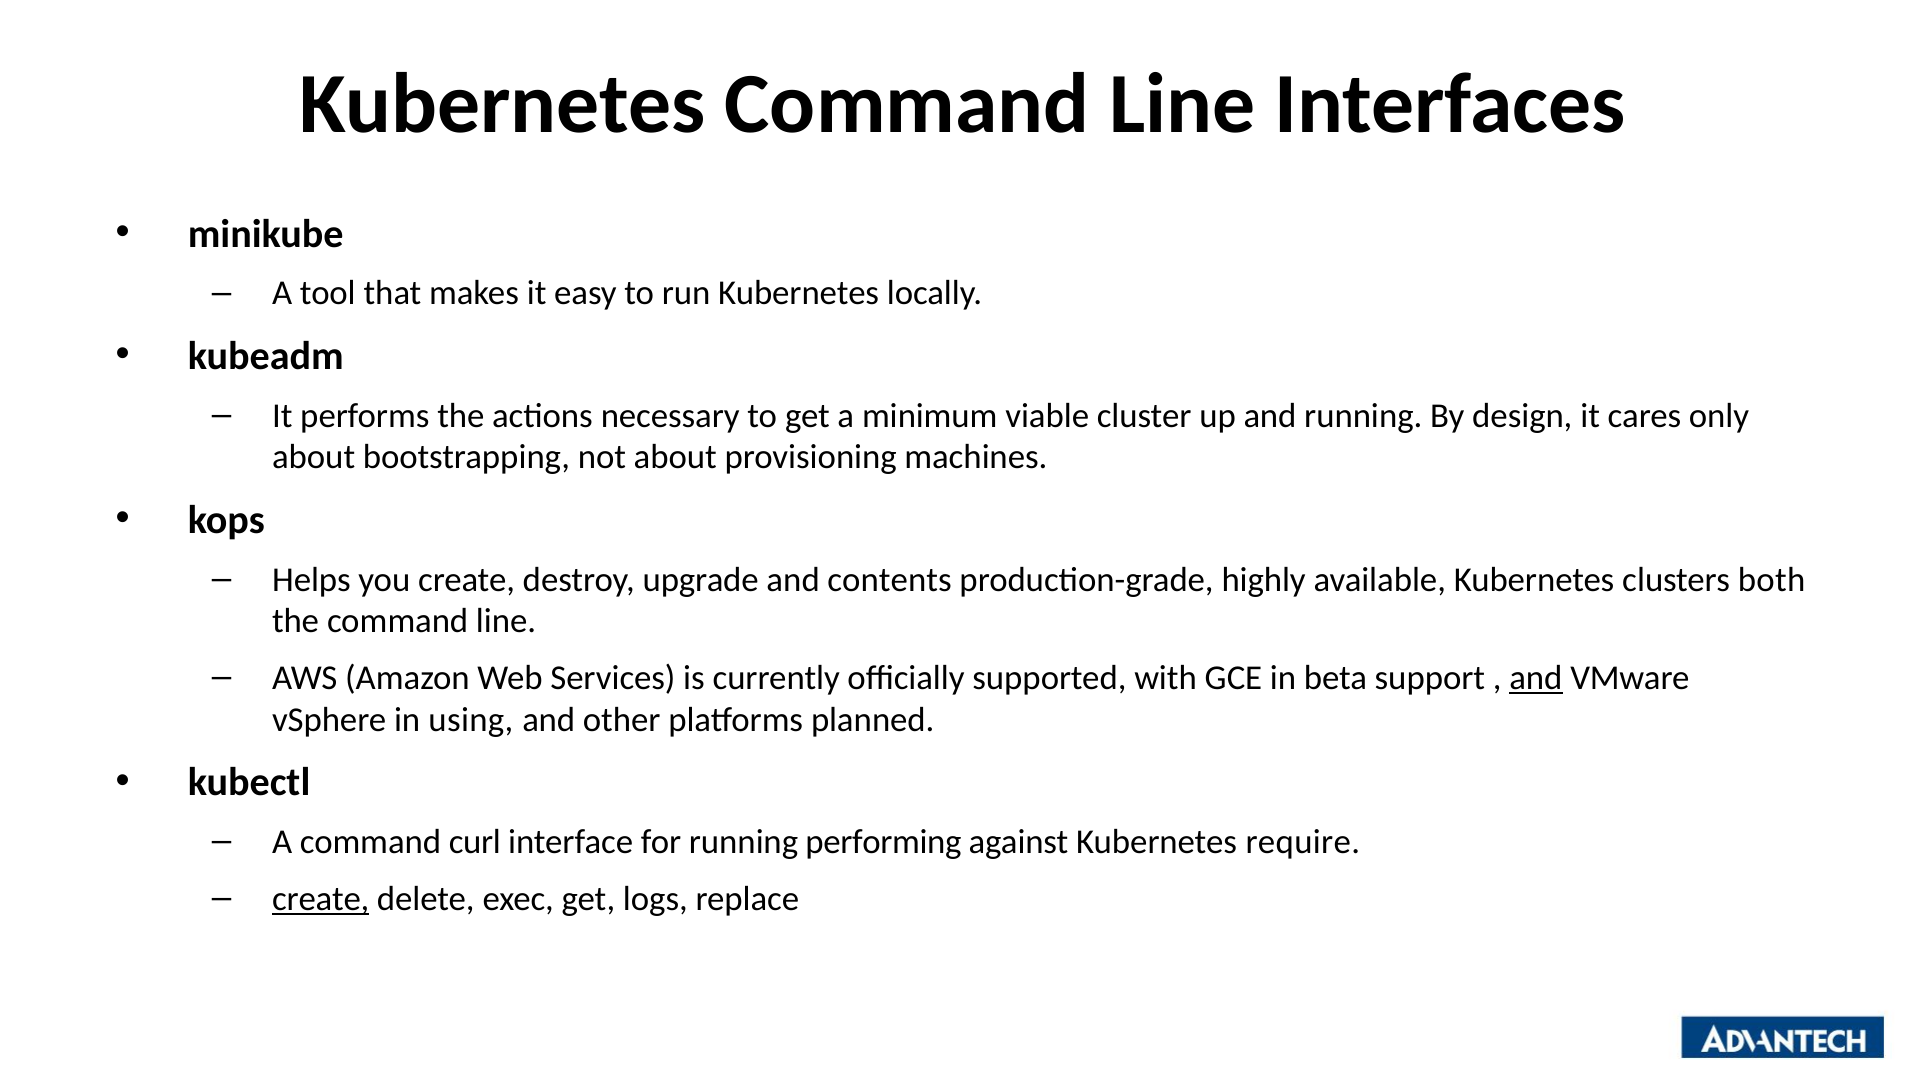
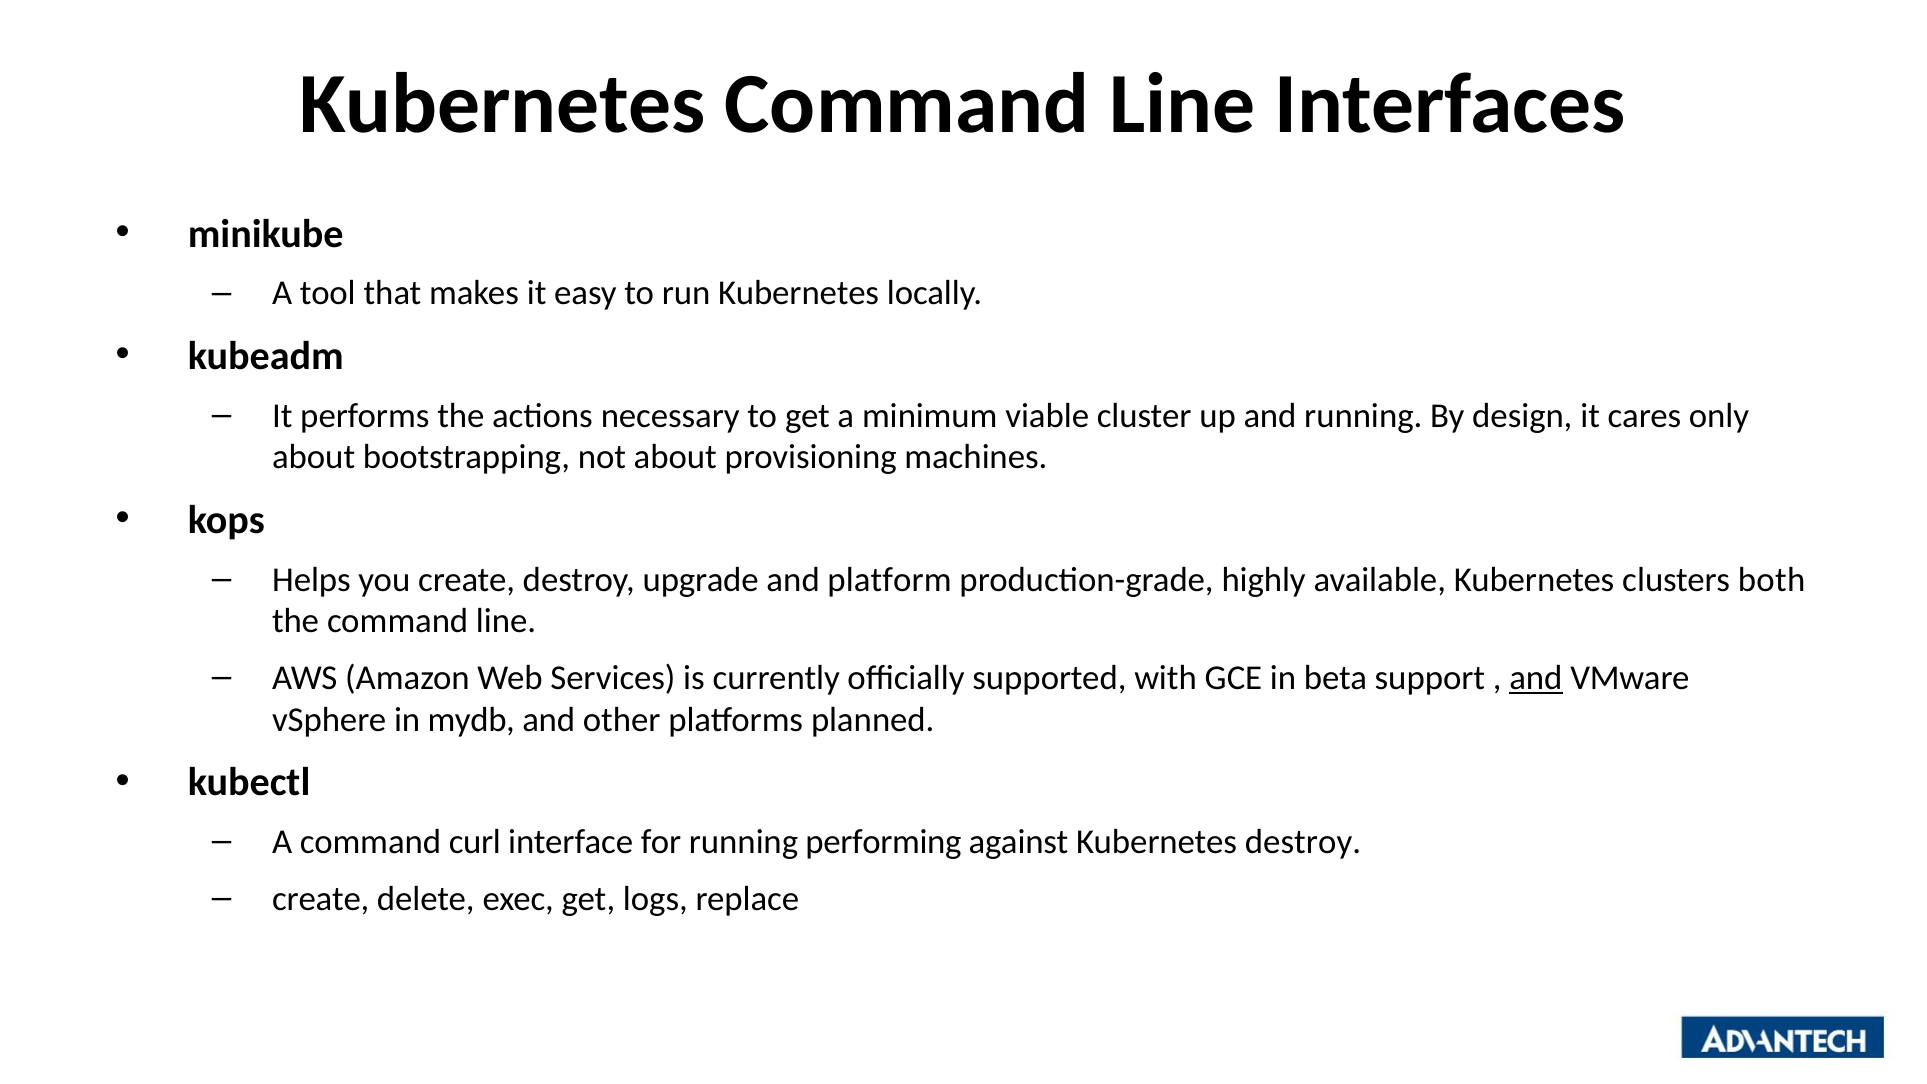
contents: contents -> platform (890, 580)
using: using -> mydb (471, 720)
Kubernetes require: require -> destroy (1303, 842)
create underline: present -> none (321, 899)
